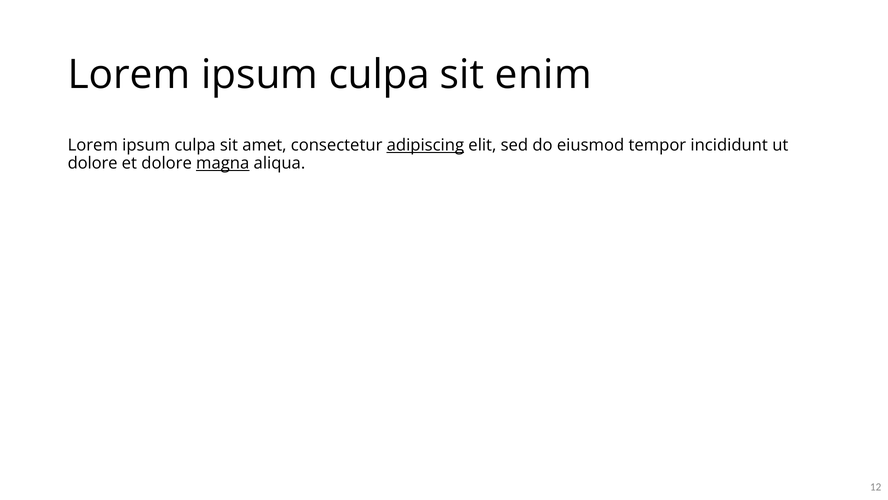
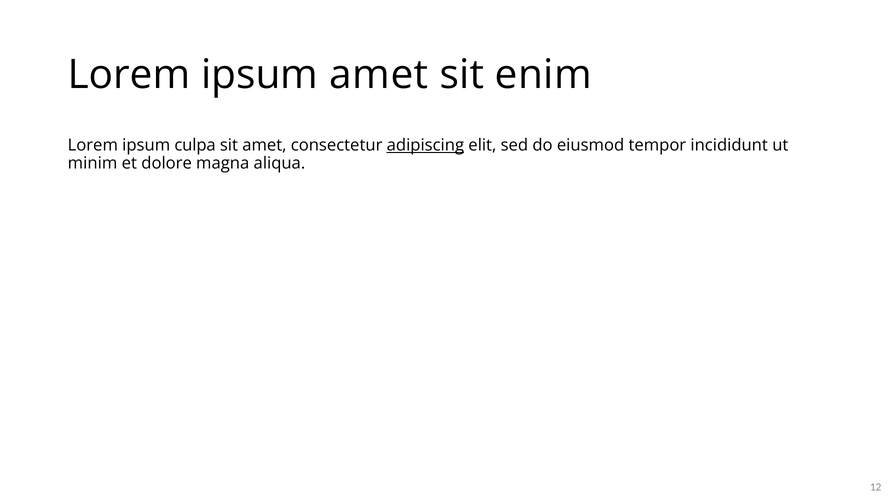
culpa: culpa -> amet (379, 75)
dolore: dolore -> minim (93, 163)
magna underline: present -> none (223, 163)
